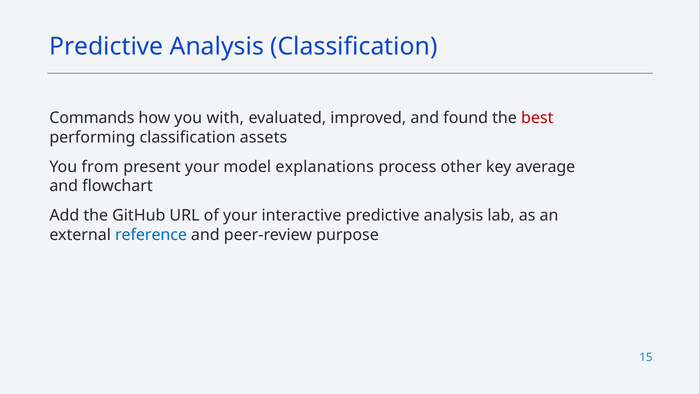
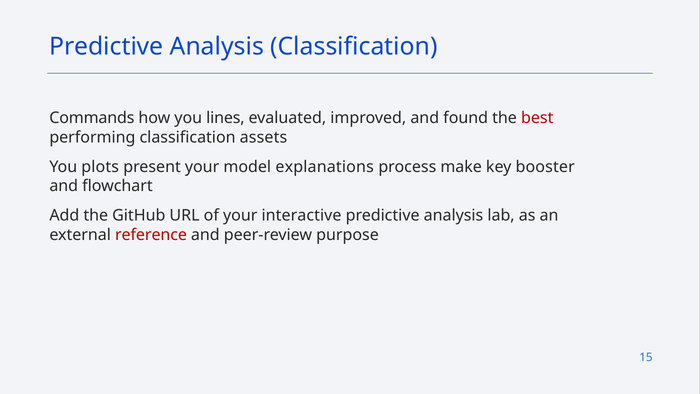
with: with -> lines (225, 118)
from: from -> plots (100, 167)
other: other -> make (461, 167)
average: average -> booster (545, 167)
reference colour: blue -> red (151, 235)
